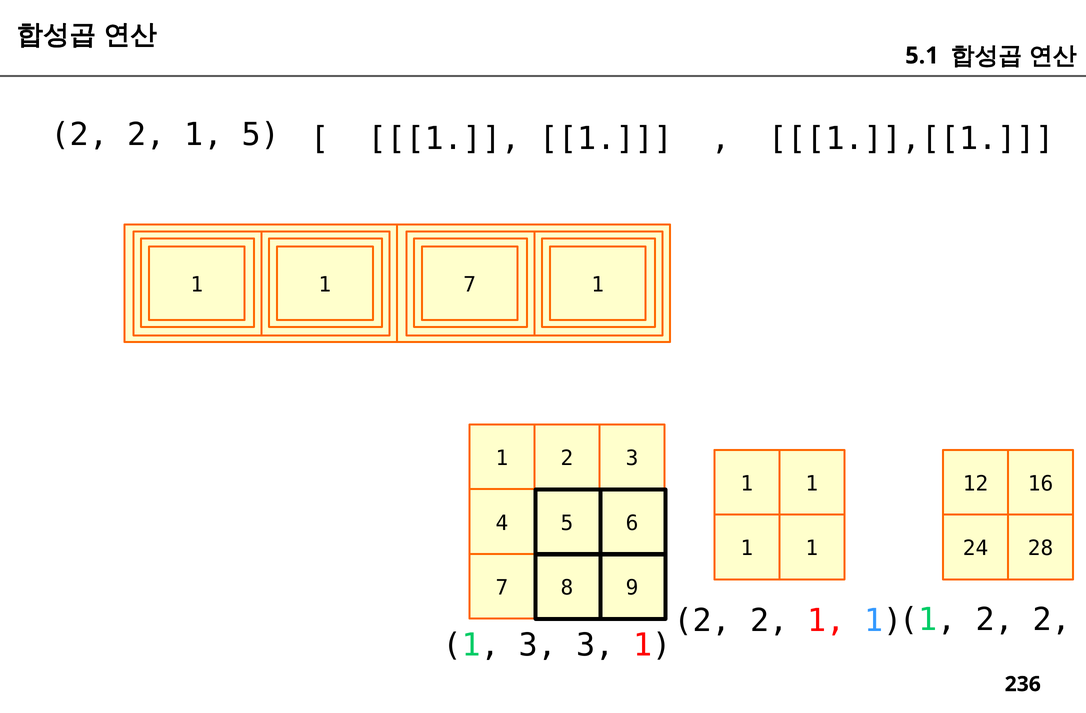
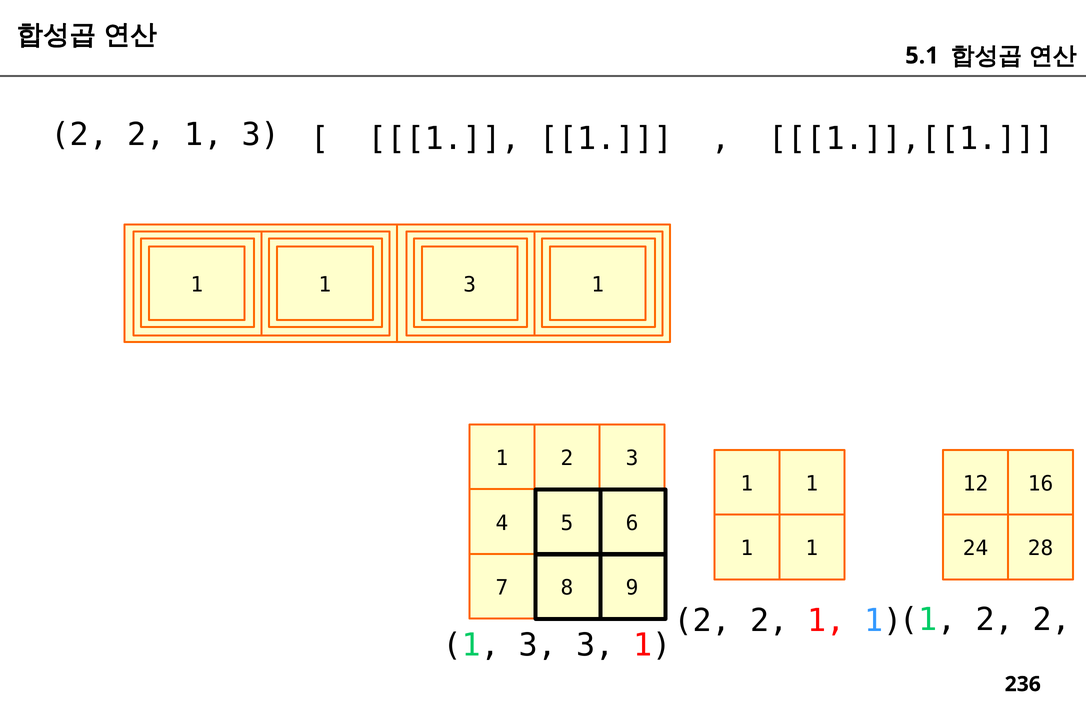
2 1 5: 5 -> 3 (261, 135)
7: 7 -> 3 (470, 285)
